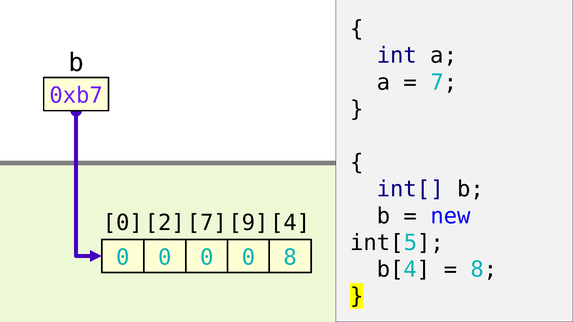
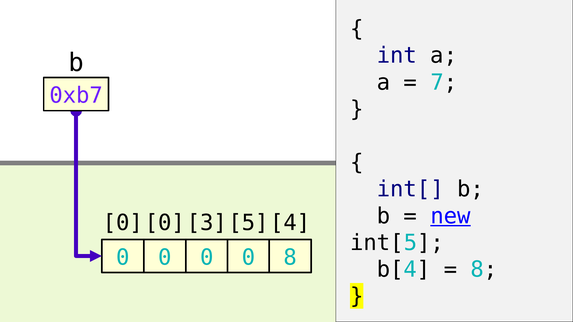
new underline: none -> present (451, 216)
2: 2 -> 0 (165, 223)
7: 7 -> 3 (207, 223)
9: 9 -> 5 (249, 223)
